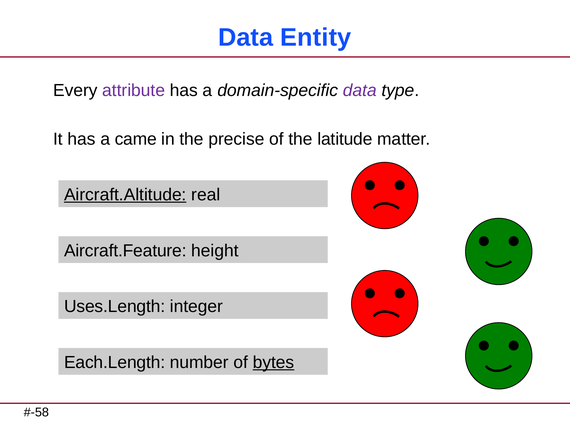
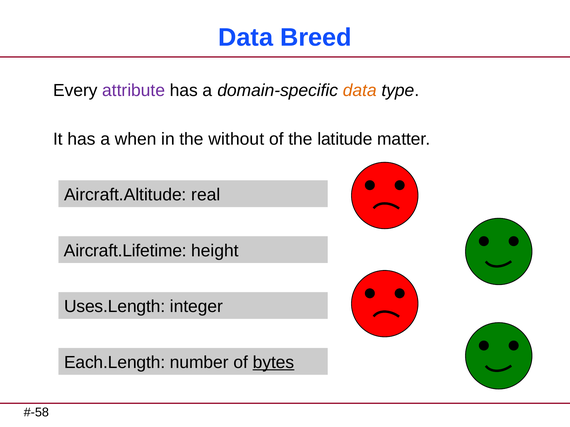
Entity: Entity -> Breed (316, 37)
data colour: purple -> orange (360, 90)
came: came -> when (136, 139)
precise: precise -> without (236, 139)
Aircraft.Altitude underline: present -> none (125, 195)
Aircraft.Feature: Aircraft.Feature -> Aircraft.Lifetime (125, 251)
